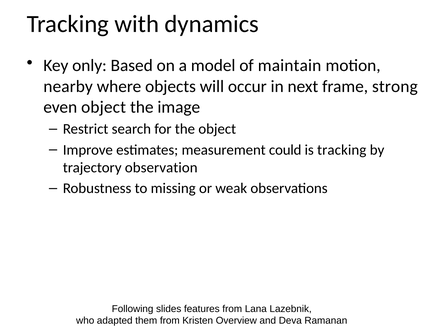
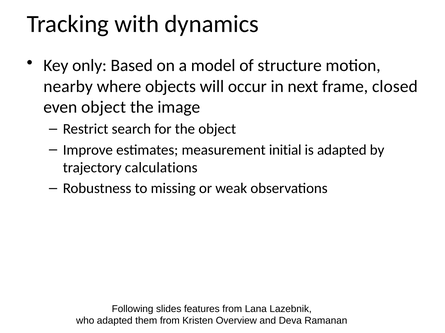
maintain: maintain -> structure (290, 66)
strong: strong -> closed (395, 87)
could: could -> initial (285, 150)
is tracking: tracking -> adapted (342, 150)
observation: observation -> calculations (161, 168)
